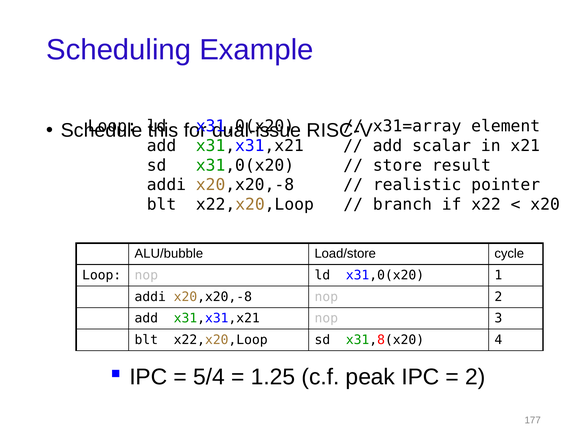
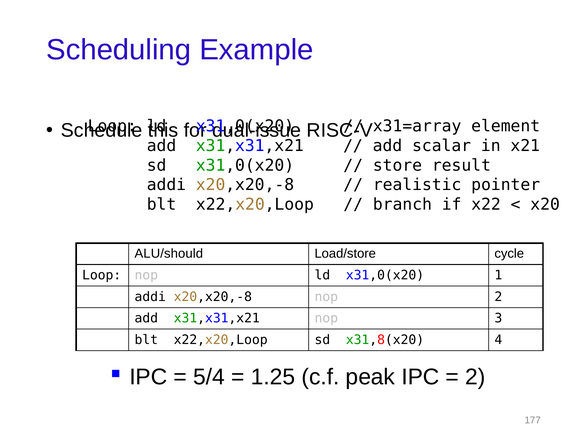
ALU/bubble: ALU/bubble -> ALU/should (169, 254)
